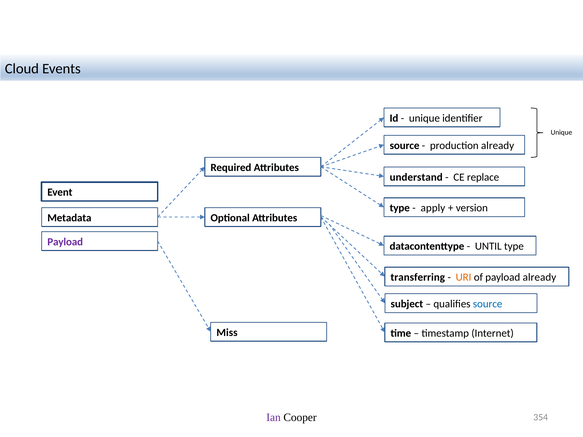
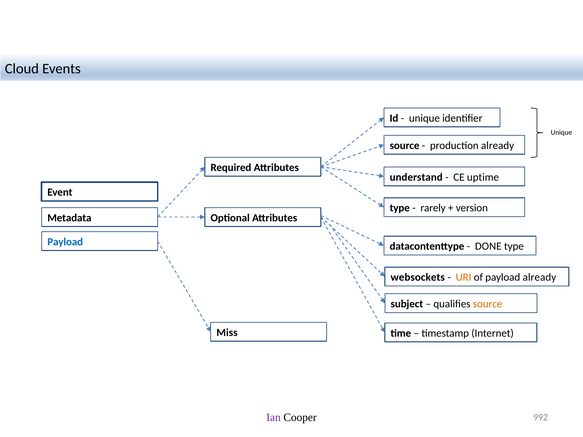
replace: replace -> uptime (483, 177)
apply: apply -> rarely (433, 208)
Payload colour: purple -> blue (65, 242)
UNTIL: UNTIL -> DONE (488, 247)
transferring: transferring -> websockets (418, 277)
source colour: blue -> orange (488, 304)
354: 354 -> 992 (541, 417)
